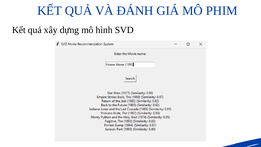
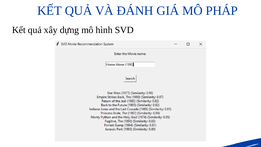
PHIM: PHIM -> PHÁP (222, 11)
